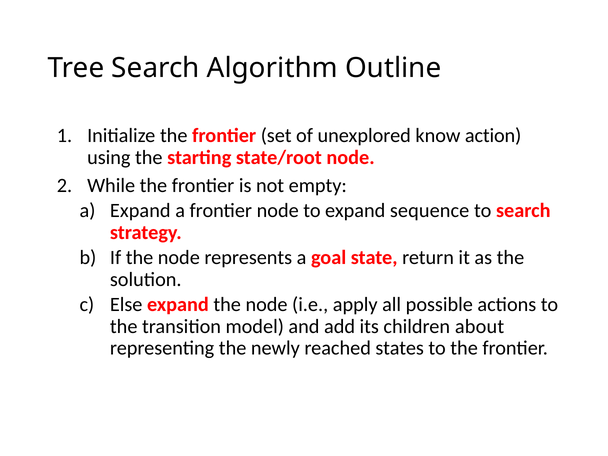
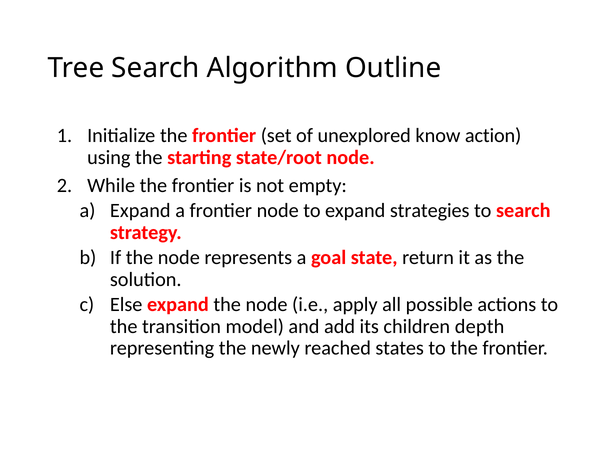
sequence: sequence -> strategies (430, 211)
about: about -> depth (480, 326)
